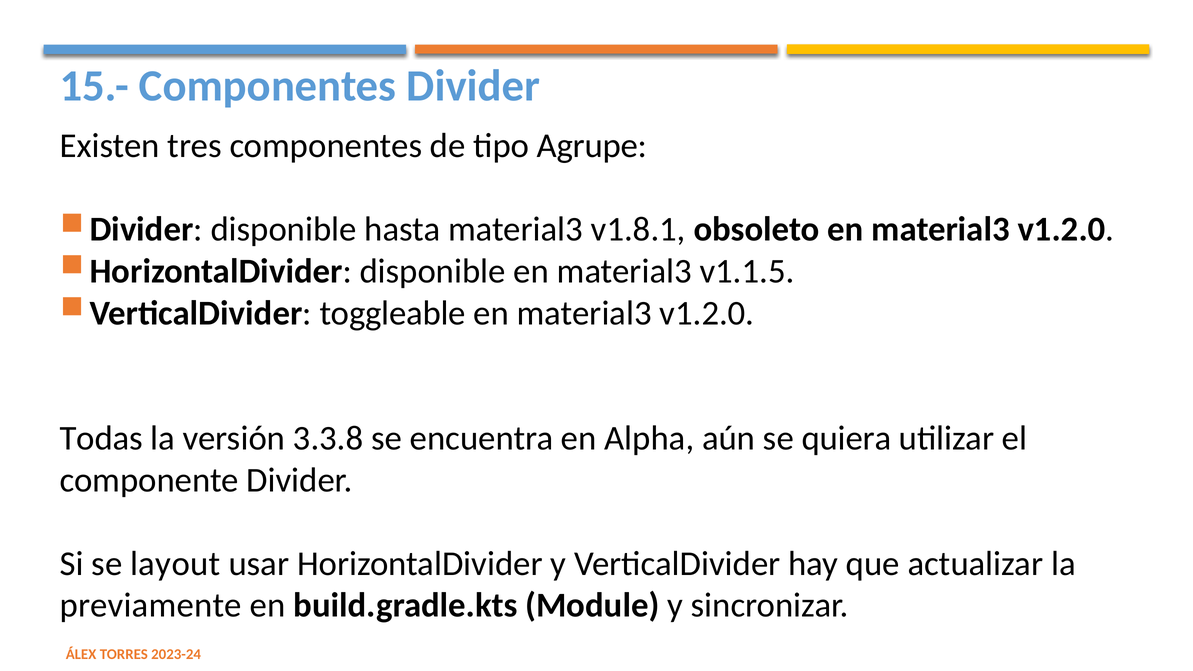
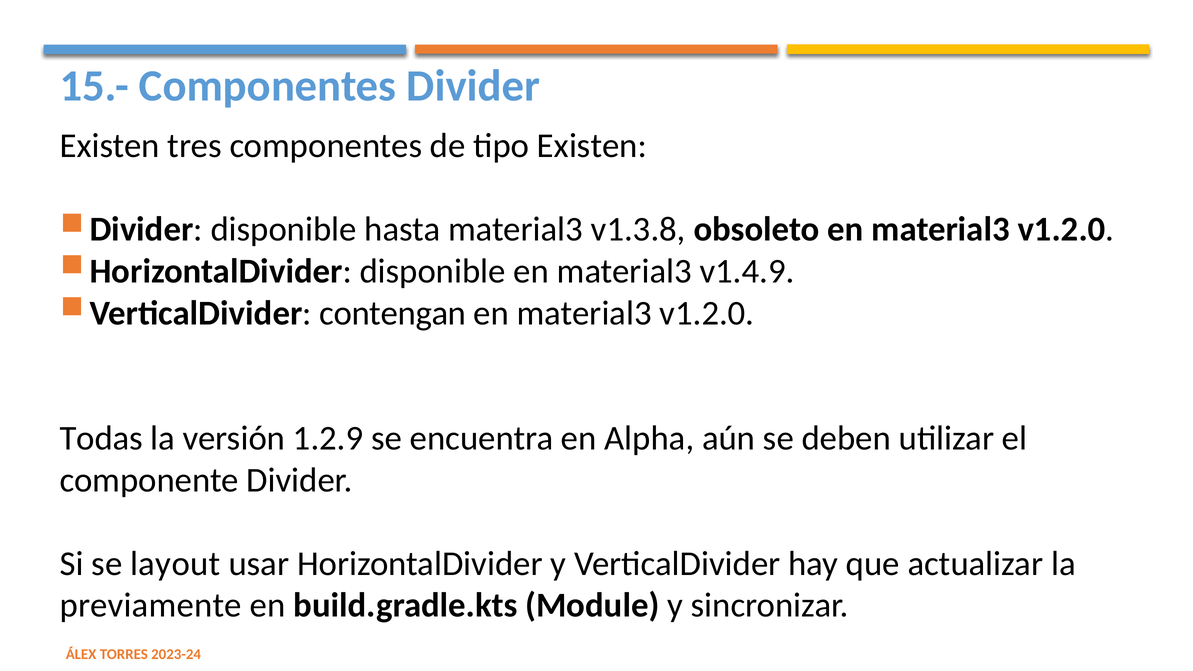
tipo Agrupe: Agrupe -> Existen (592, 146)
v1.8.1: v1.8.1 -> v1.3.8 (638, 230)
v1.1.5: v1.1.5 -> v1.4.9 (747, 271)
toggleable: toggleable -> contengan (393, 313)
3.3.8: 3.3.8 -> 1.2.9 (328, 438)
quiera: quiera -> deben (846, 438)
